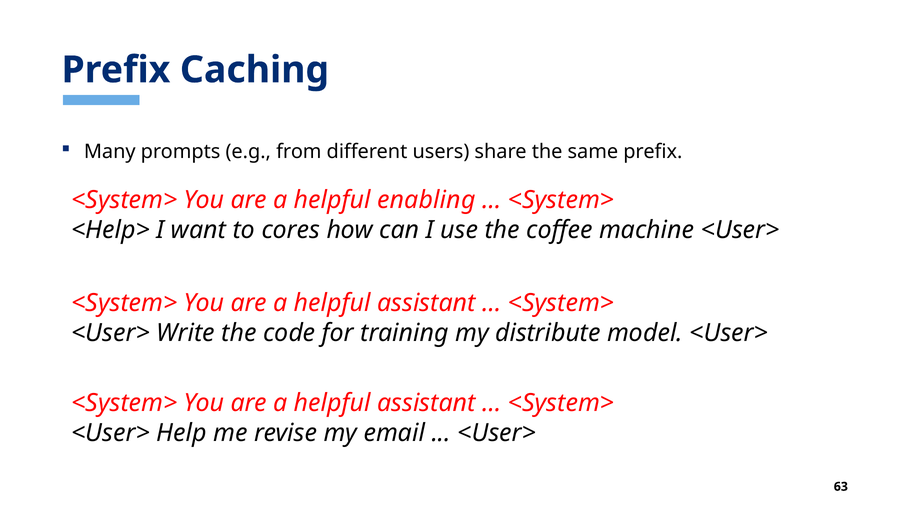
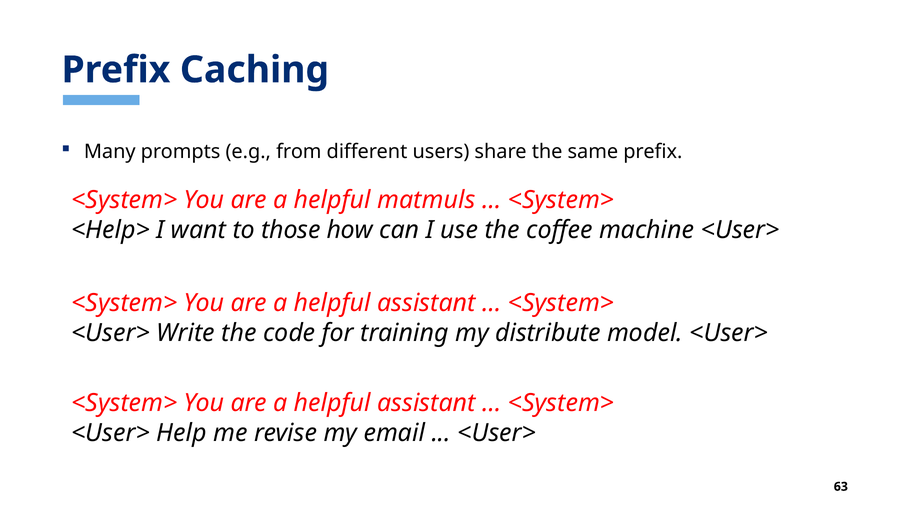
enabling: enabling -> matmuls (426, 200)
cores: cores -> those (291, 230)
